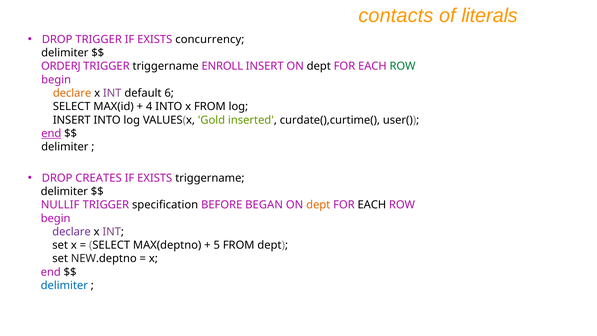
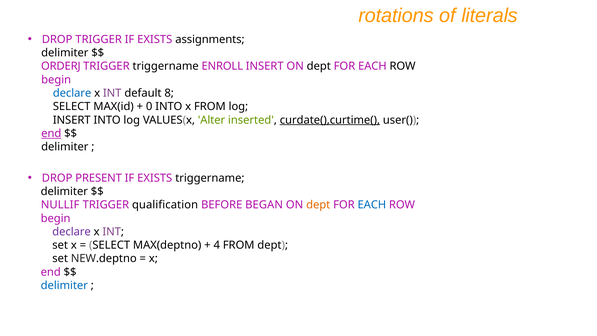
contacts: contacts -> rotations (396, 16)
concurrency: concurrency -> assignments (210, 39)
ROW colour: green -> black (403, 66)
declare colour: orange -> blue (72, 93)
6: 6 -> 8 (169, 93)
4: 4 -> 0 (149, 106)
Gold: Gold -> Alter (212, 120)
curdate(),curtime( underline: none -> present (330, 120)
CREATES: CREATES -> PRESENT (99, 178)
specification: specification -> qualification (165, 205)
EACH colour: black -> blue (372, 205)
5: 5 -> 4 (217, 245)
